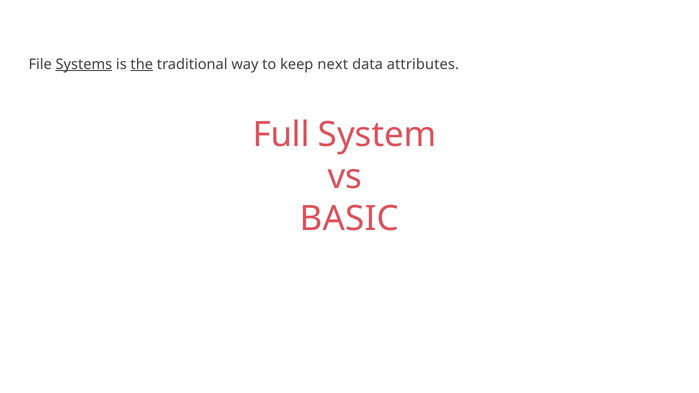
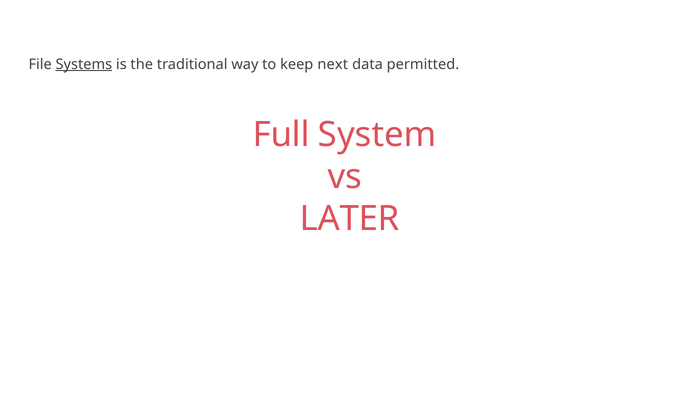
the underline: present -> none (142, 64)
attributes: attributes -> permitted (423, 64)
BASIC: BASIC -> LATER (350, 219)
